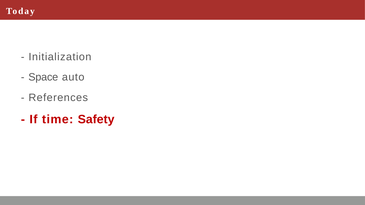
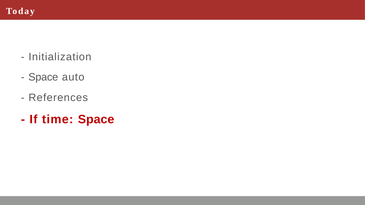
time Safety: Safety -> Space (96, 120)
